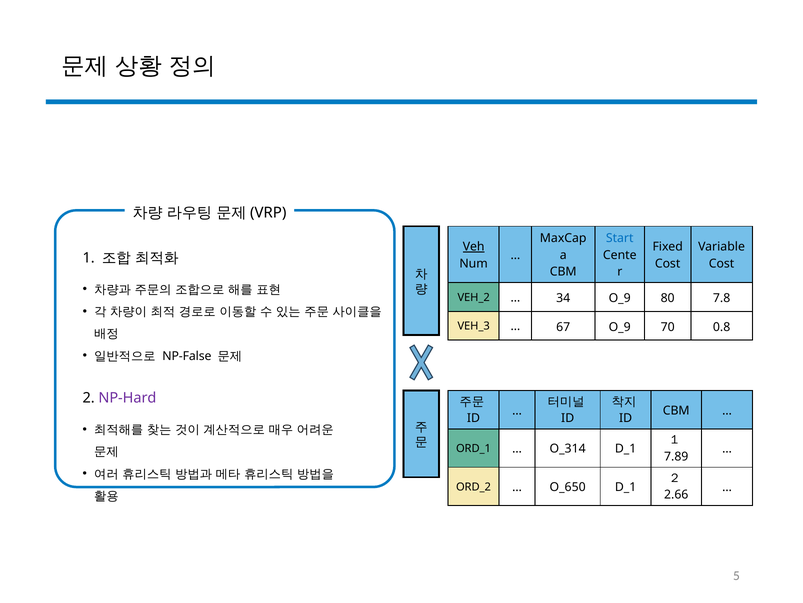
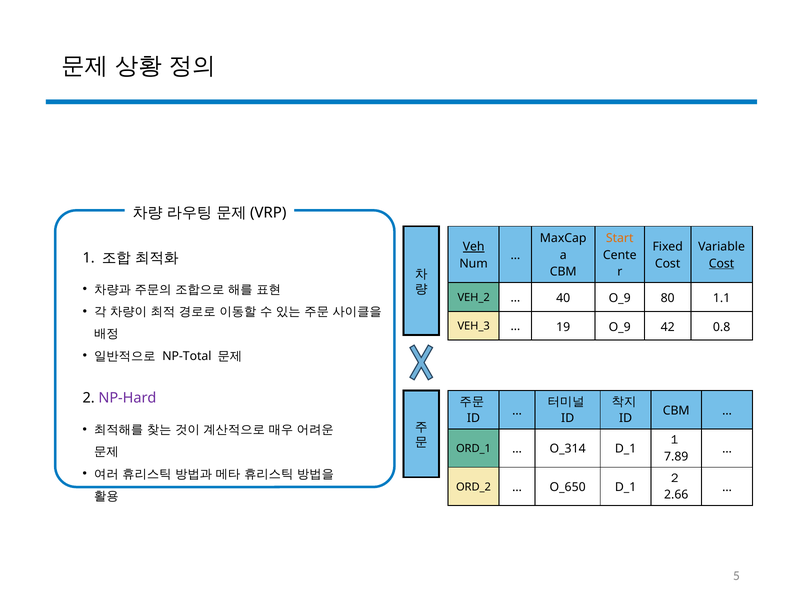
Start colour: blue -> orange (620, 238)
Cost underline: none -> present (722, 263)
34: 34 -> 40 (563, 298)
7.8: 7.8 -> 1.1 (722, 298)
67: 67 -> 19 (563, 327)
70: 70 -> 42 (668, 327)
NP-False: NP-False -> NP-Total (187, 356)
